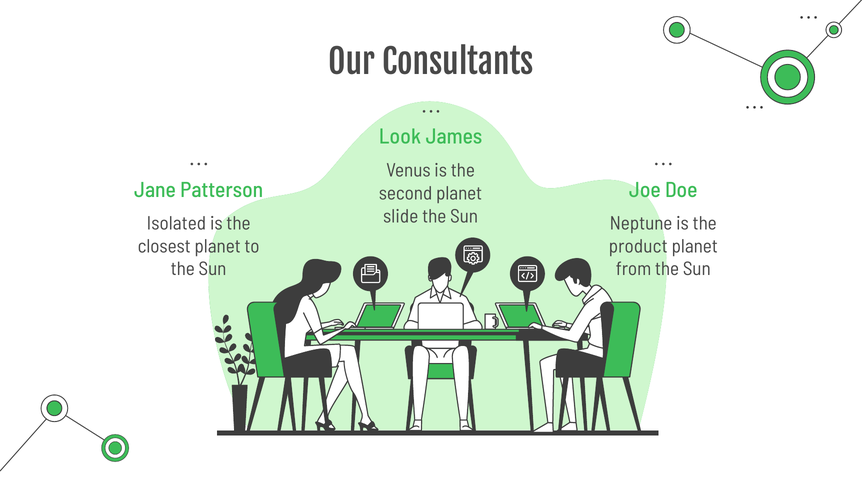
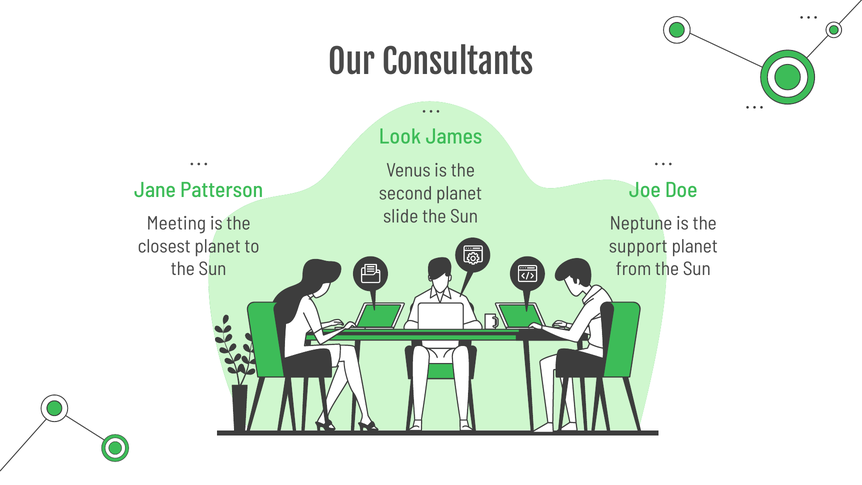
Isolated: Isolated -> Meeting (176, 223)
product: product -> support (638, 246)
